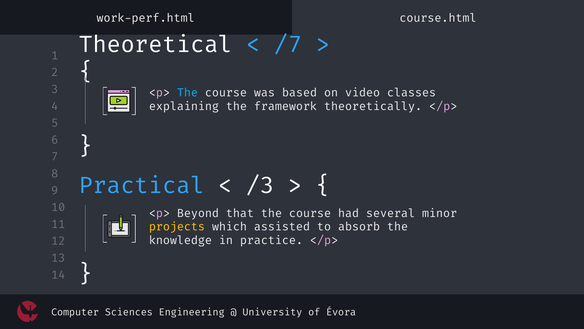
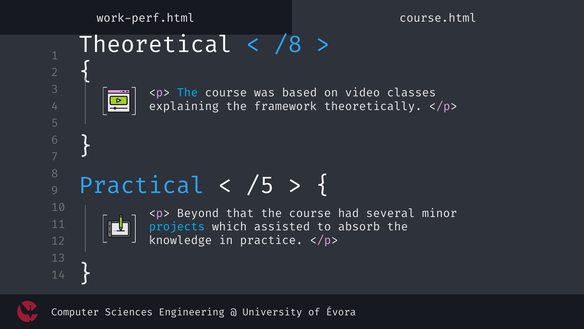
/7: /7 -> /8 (288, 45)
/3: /3 -> /5 (260, 185)
projects colour: yellow -> light blue (177, 227)
